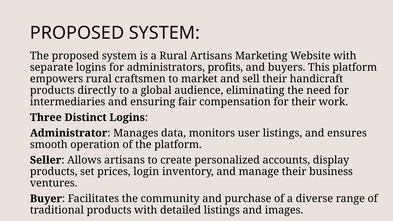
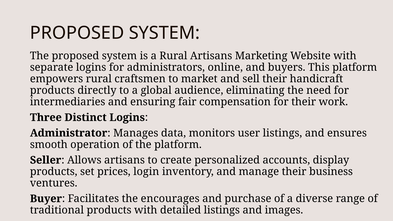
profits: profits -> online (225, 67)
community: community -> encourages (170, 199)
